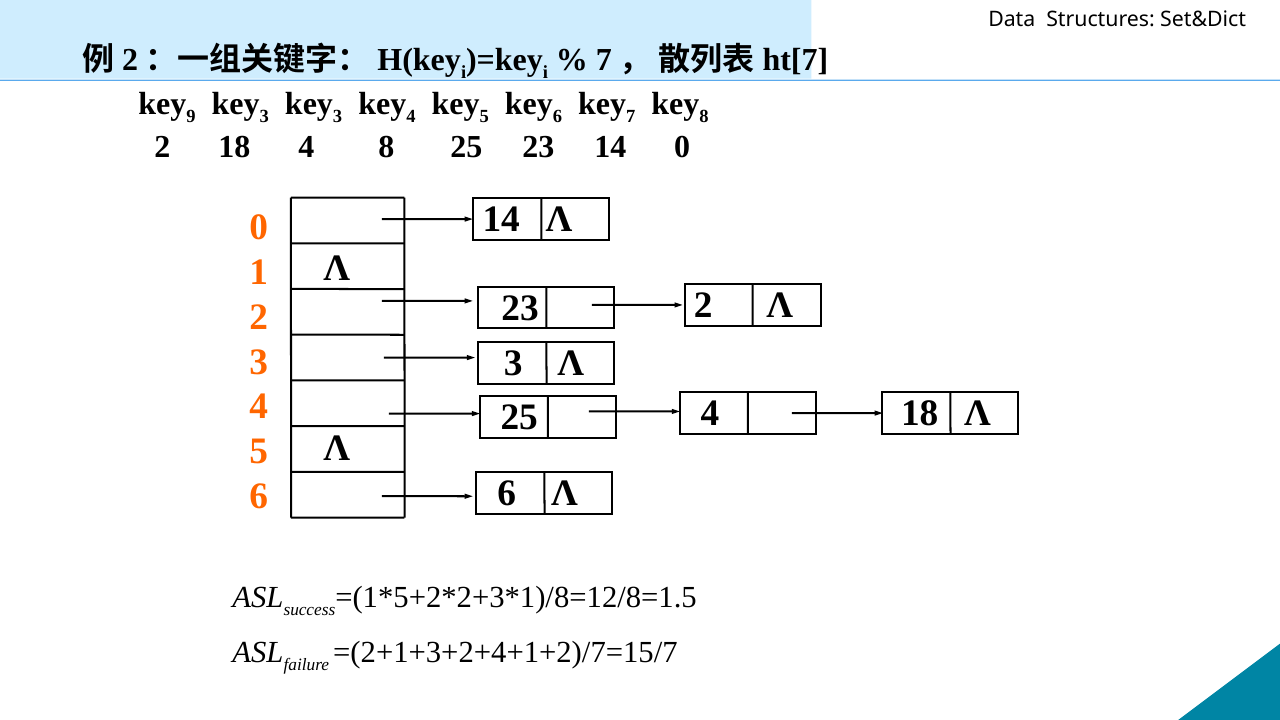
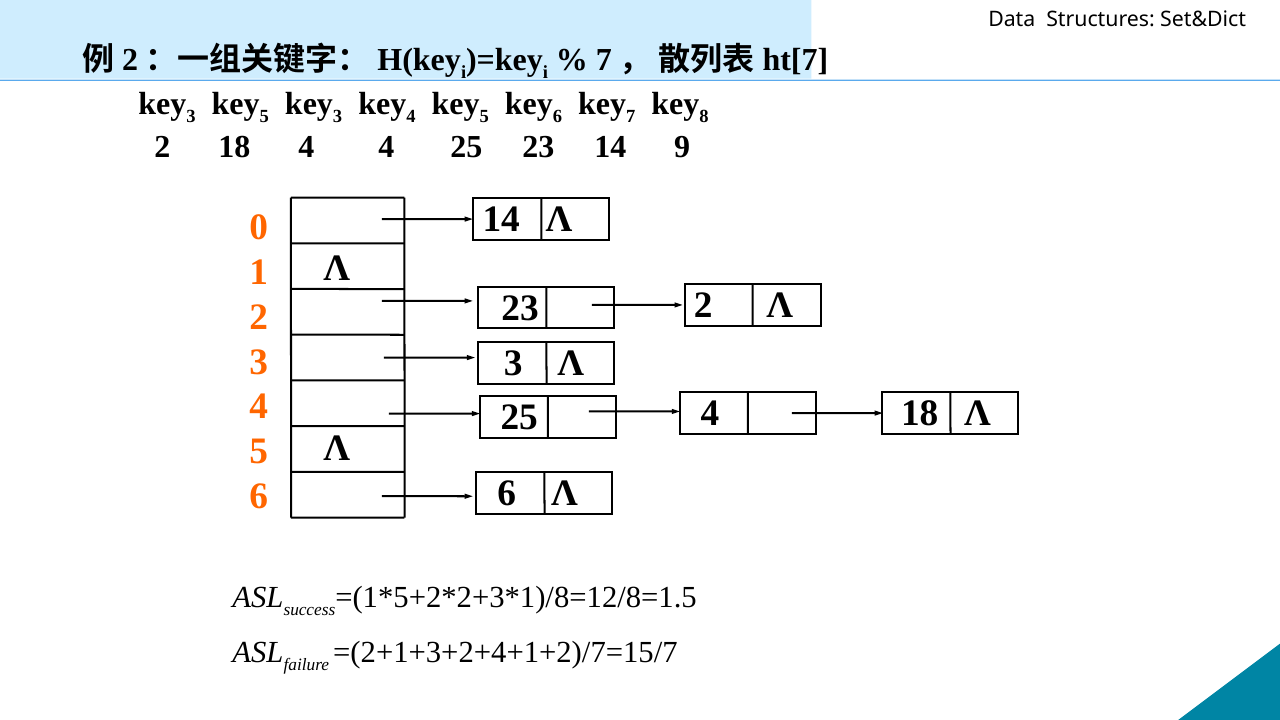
9: 9 -> 3 (191, 116)
3: 3 -> 5 (264, 116)
4 8: 8 -> 4 (386, 147)
14 0: 0 -> 9 (682, 147)
